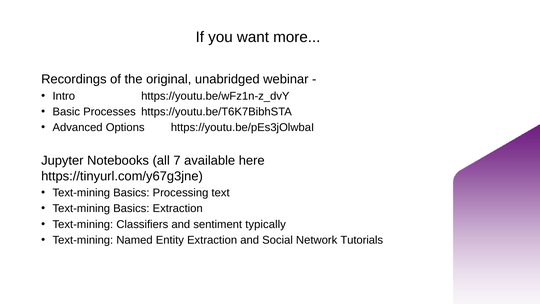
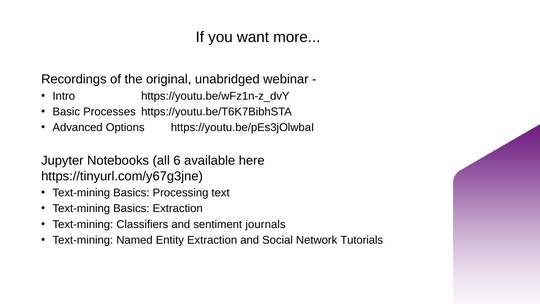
7: 7 -> 6 (177, 161)
typically: typically -> journals (266, 224)
